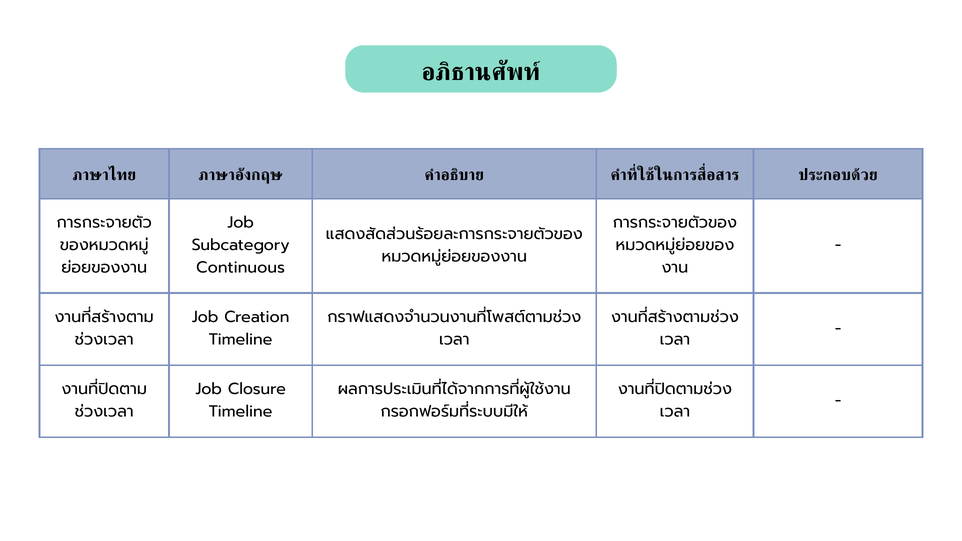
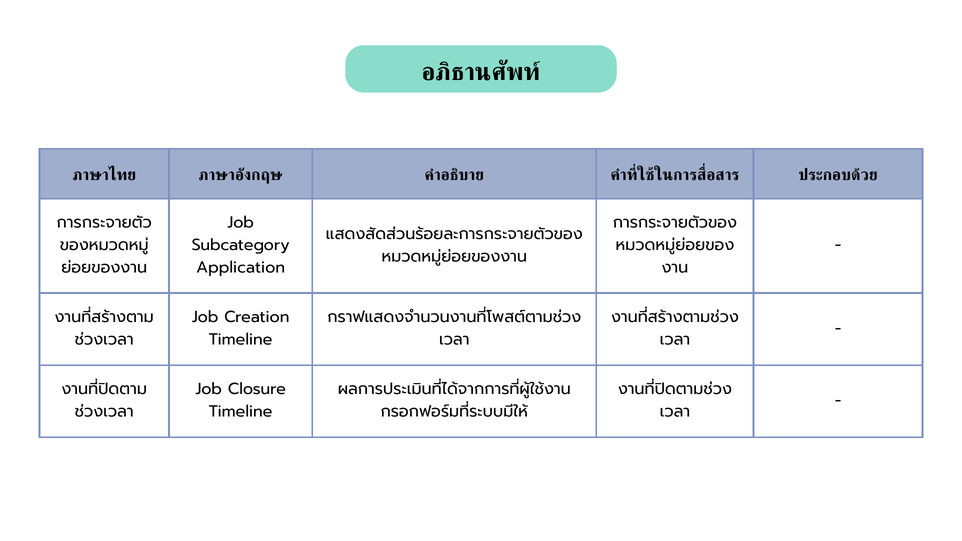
Continuous: Continuous -> Application (241, 268)
